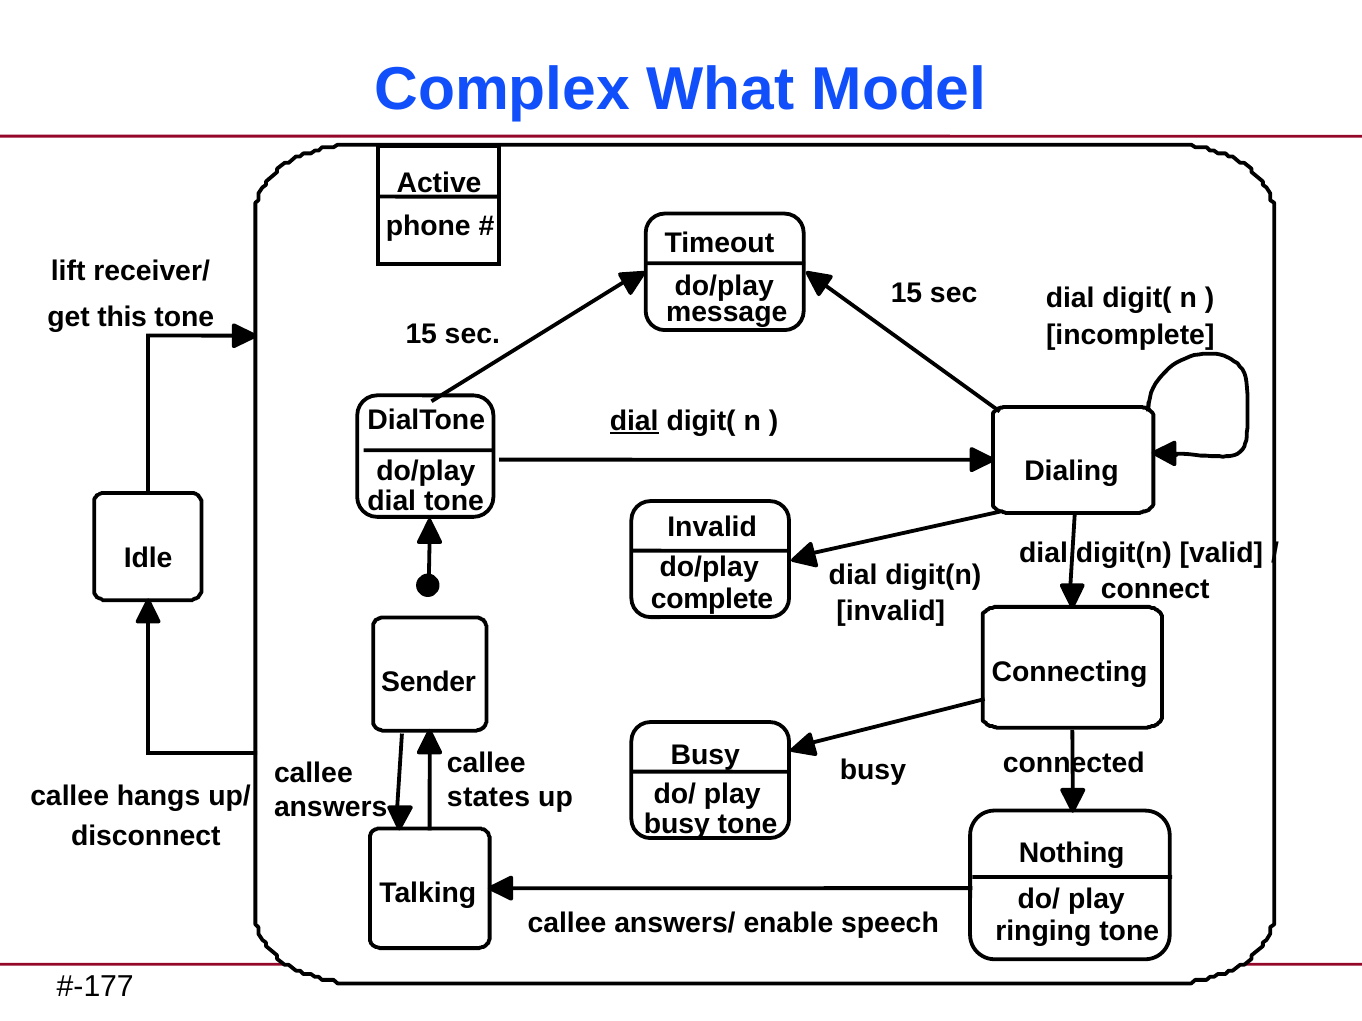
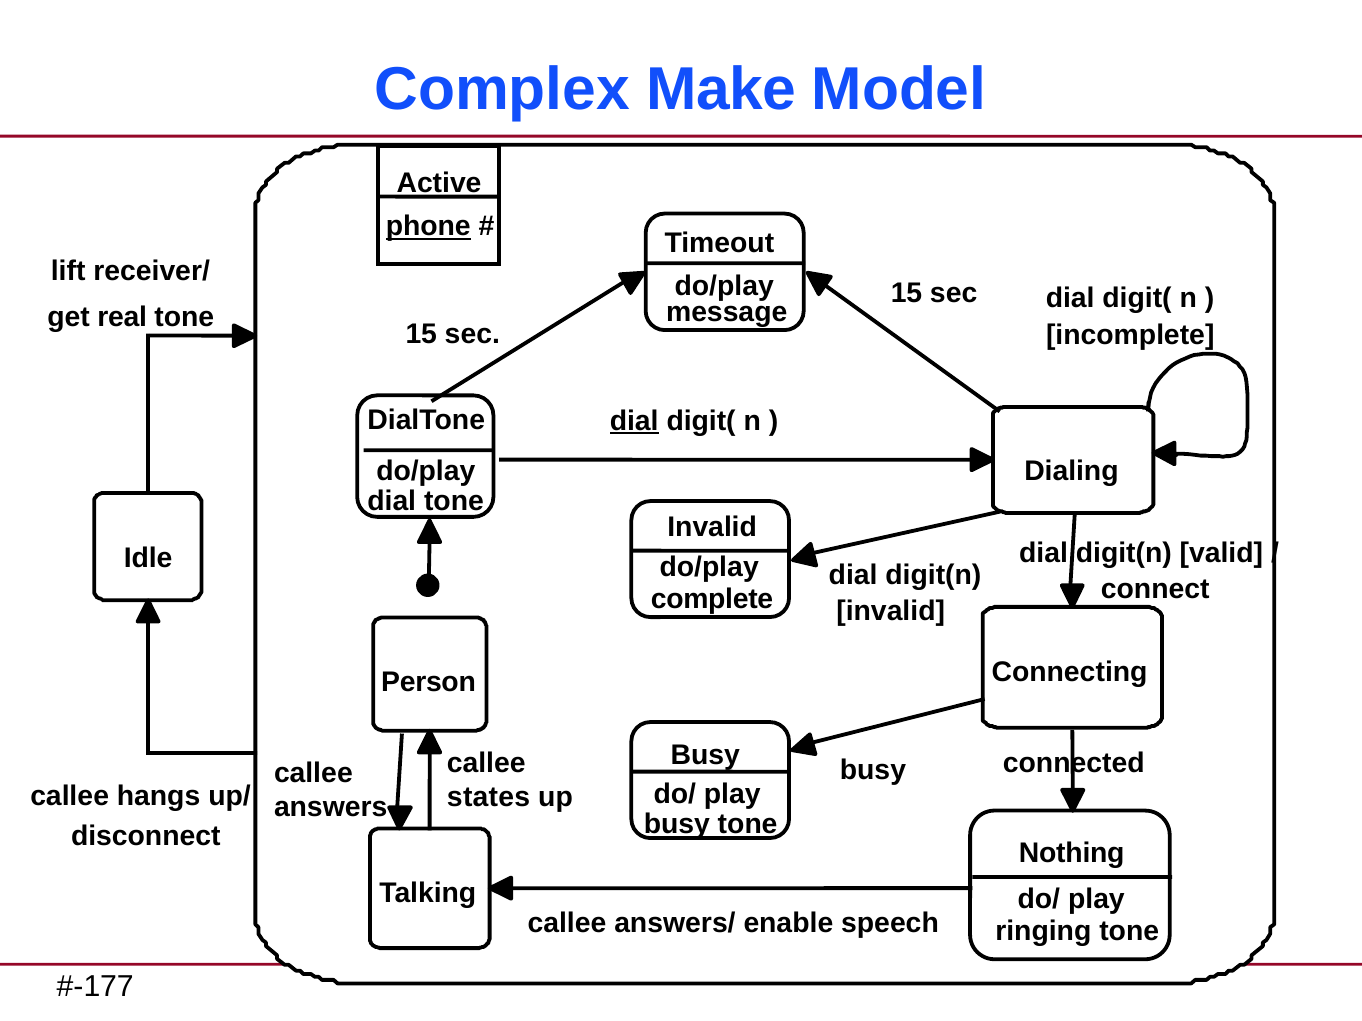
What: What -> Make (721, 89)
phone underline: none -> present (428, 227)
this: this -> real (122, 317)
Sender: Sender -> Person (428, 683)
